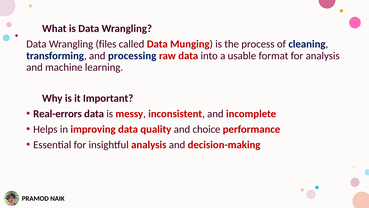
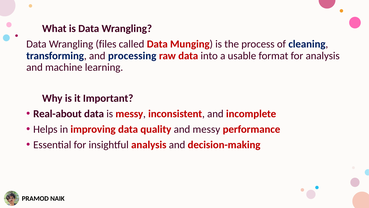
Real-errors: Real-errors -> Real-about (57, 114)
and choice: choice -> messy (206, 129)
